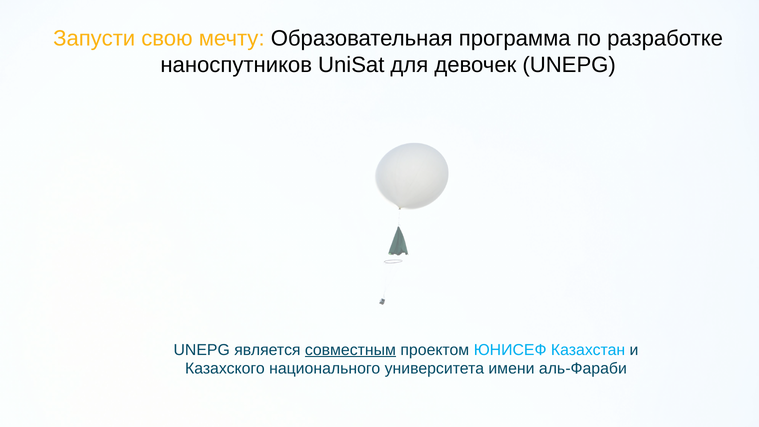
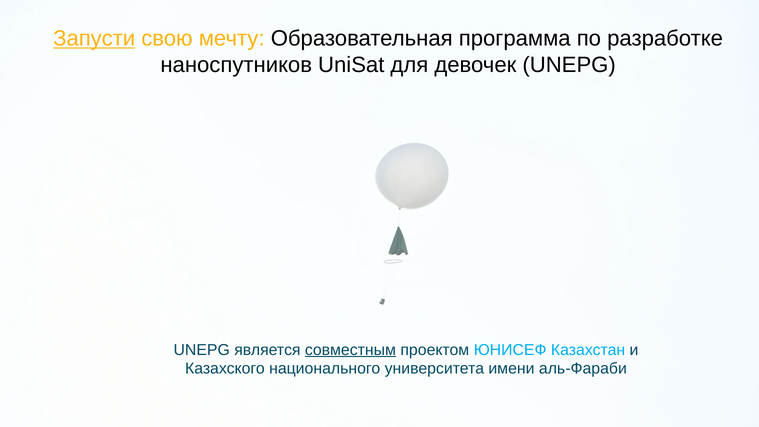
Запусти underline: none -> present (94, 38)
